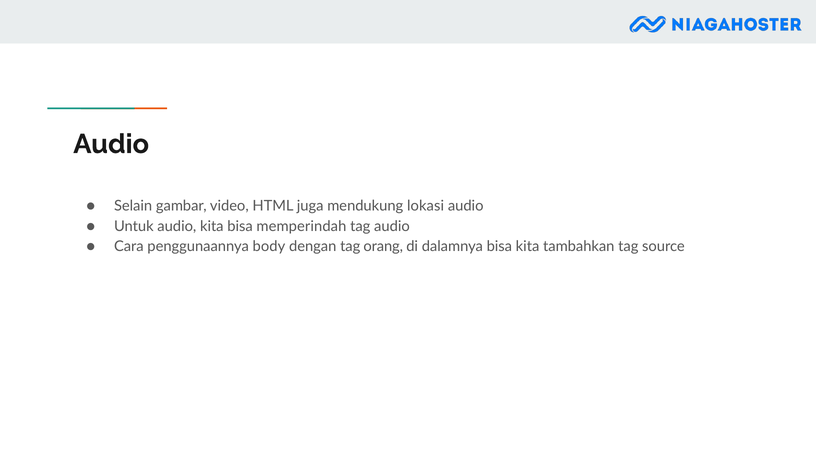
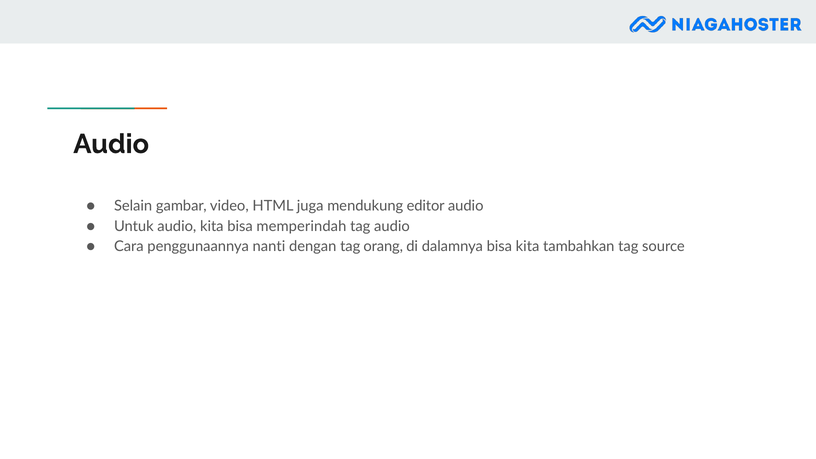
lokasi: lokasi -> editor (426, 206)
body: body -> nanti (269, 247)
